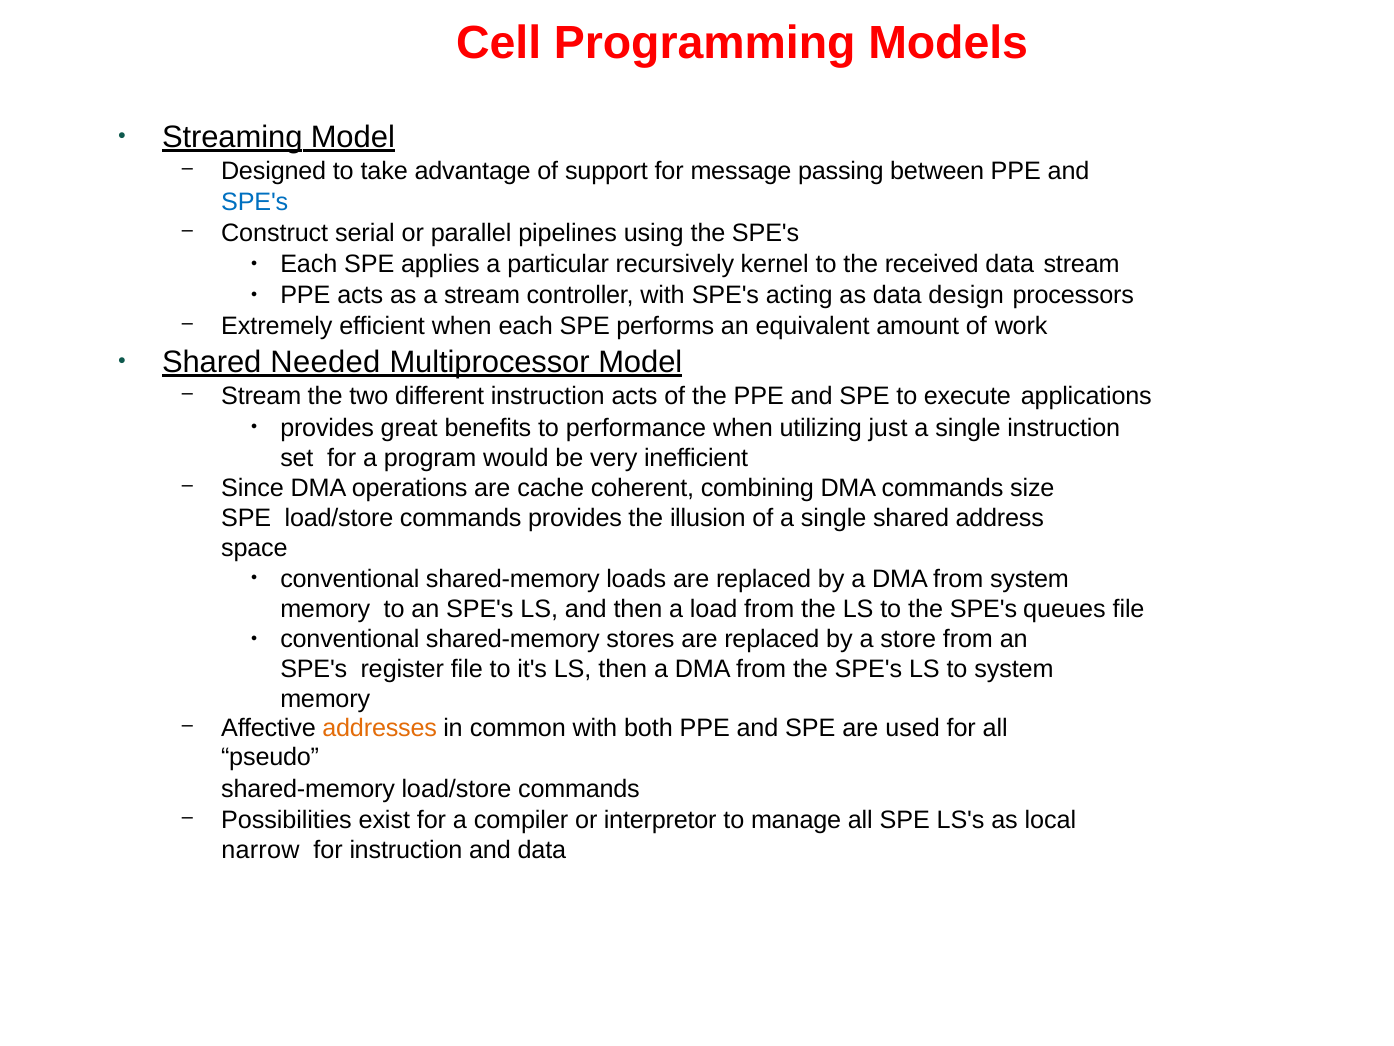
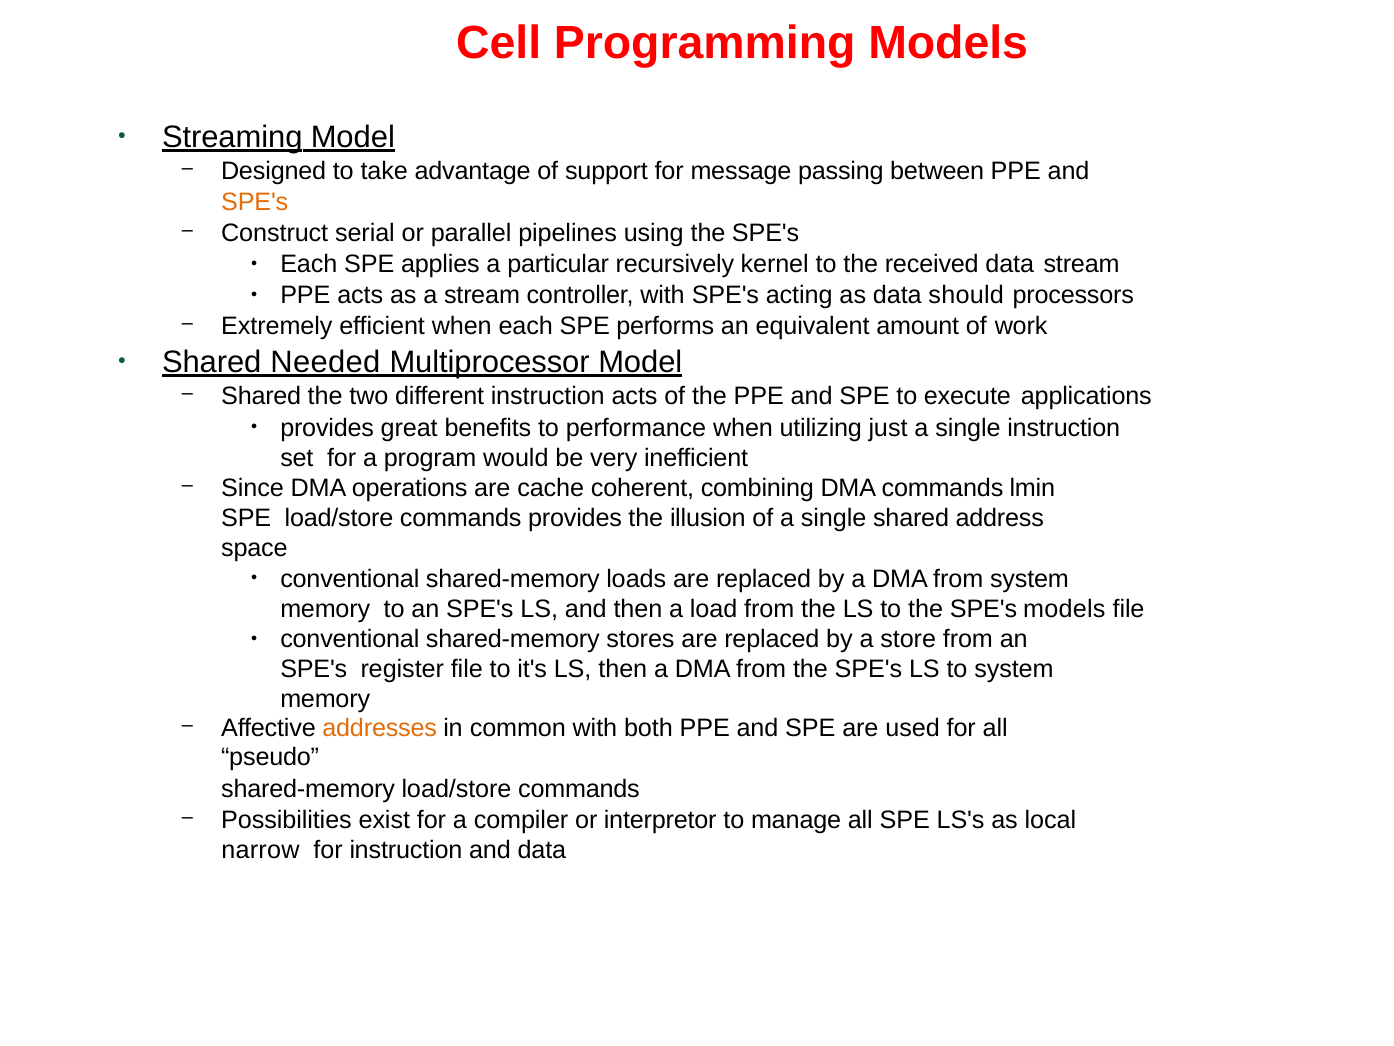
SPE's colour: blue -> orange (255, 202)
design: design -> should (966, 295)
Stream: Stream -> Shared (261, 396)
size: size -> lmin (1032, 488)
SPE's queues: queues -> models (1064, 609)
